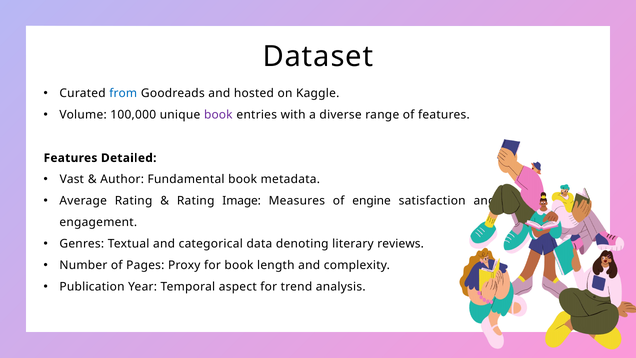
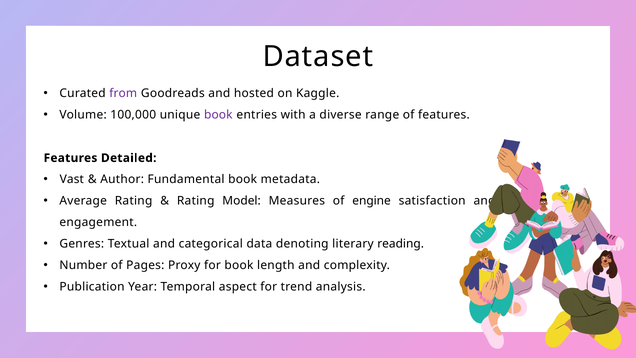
from colour: blue -> purple (123, 93)
Image: Image -> Model (242, 201)
reviews: reviews -> reading (401, 244)
